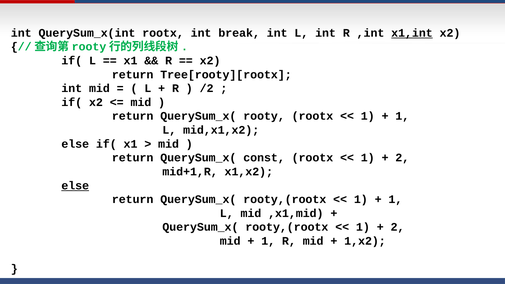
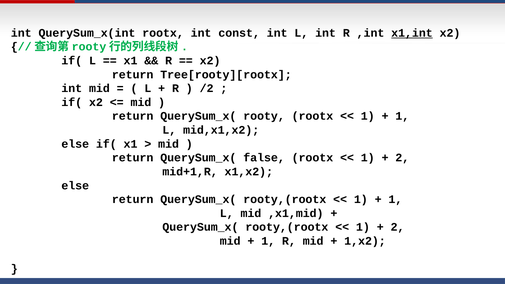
break: break -> const (239, 33)
const: const -> false (264, 158)
else underline: present -> none (75, 186)
